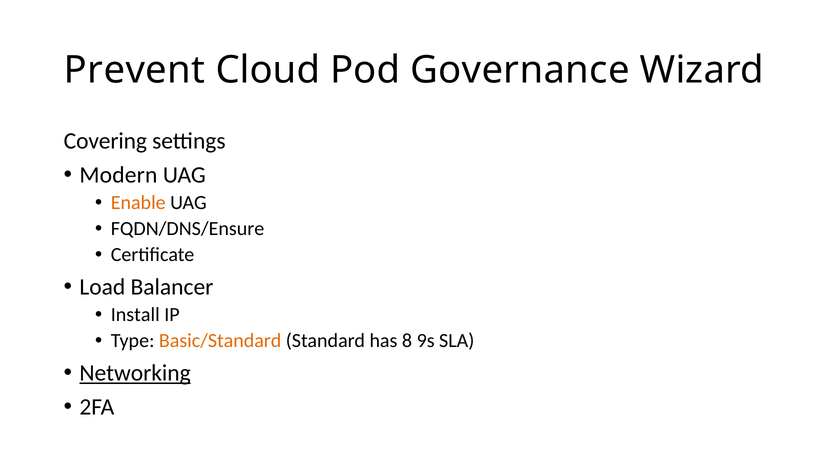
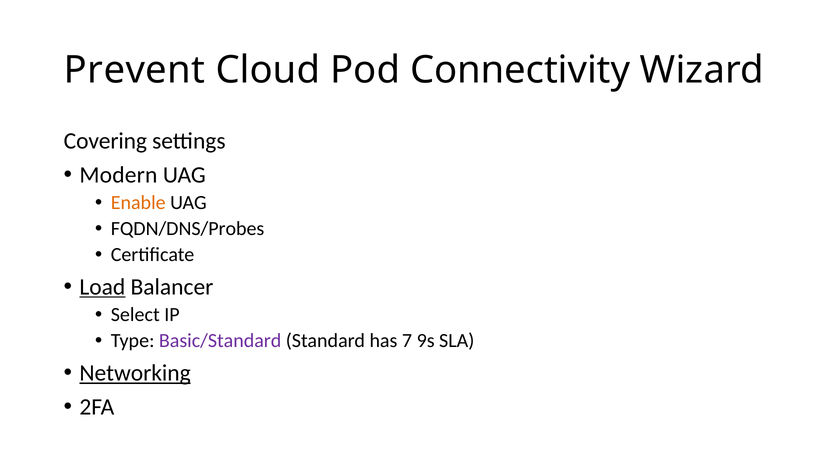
Governance: Governance -> Connectivity (520, 70)
FQDN/DNS/Ensure: FQDN/DNS/Ensure -> FQDN/DNS/Probes (188, 229)
Load underline: none -> present (102, 287)
Install: Install -> Select (135, 315)
Basic/Standard colour: orange -> purple (220, 341)
8: 8 -> 7 (407, 341)
